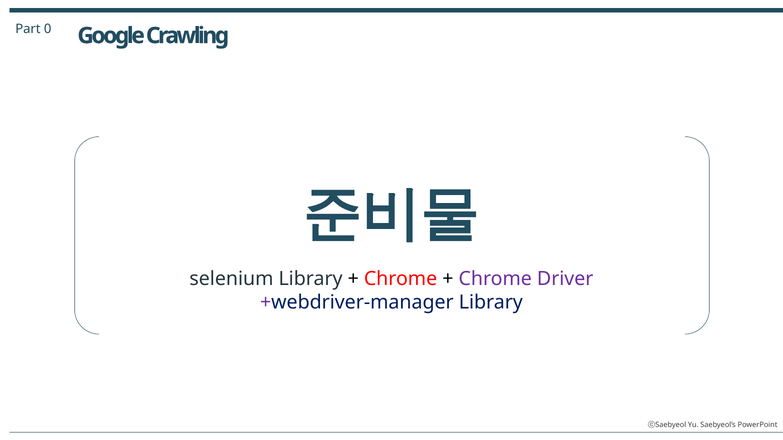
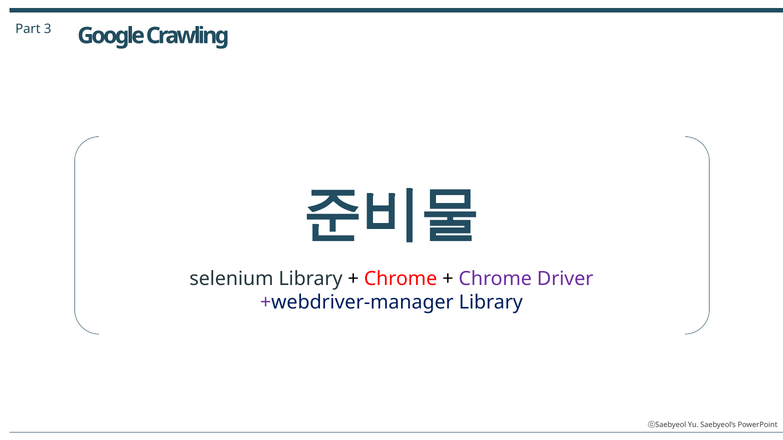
0: 0 -> 3 (48, 29)
